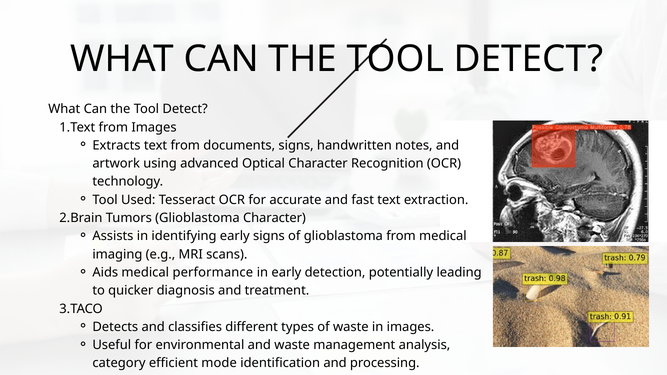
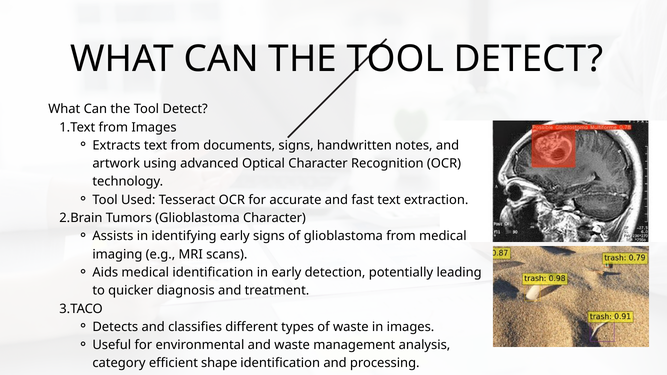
medical performance: performance -> identification (213, 273)
mode: mode -> shape (219, 363)
